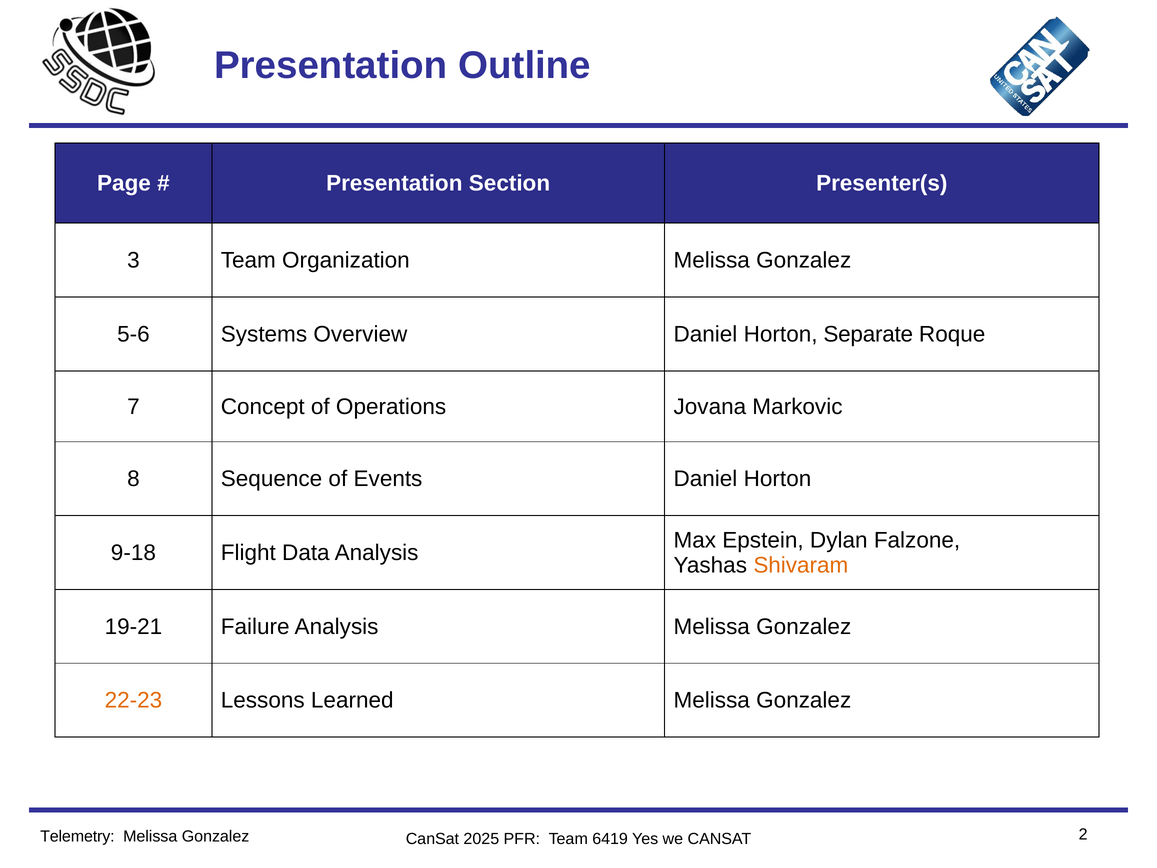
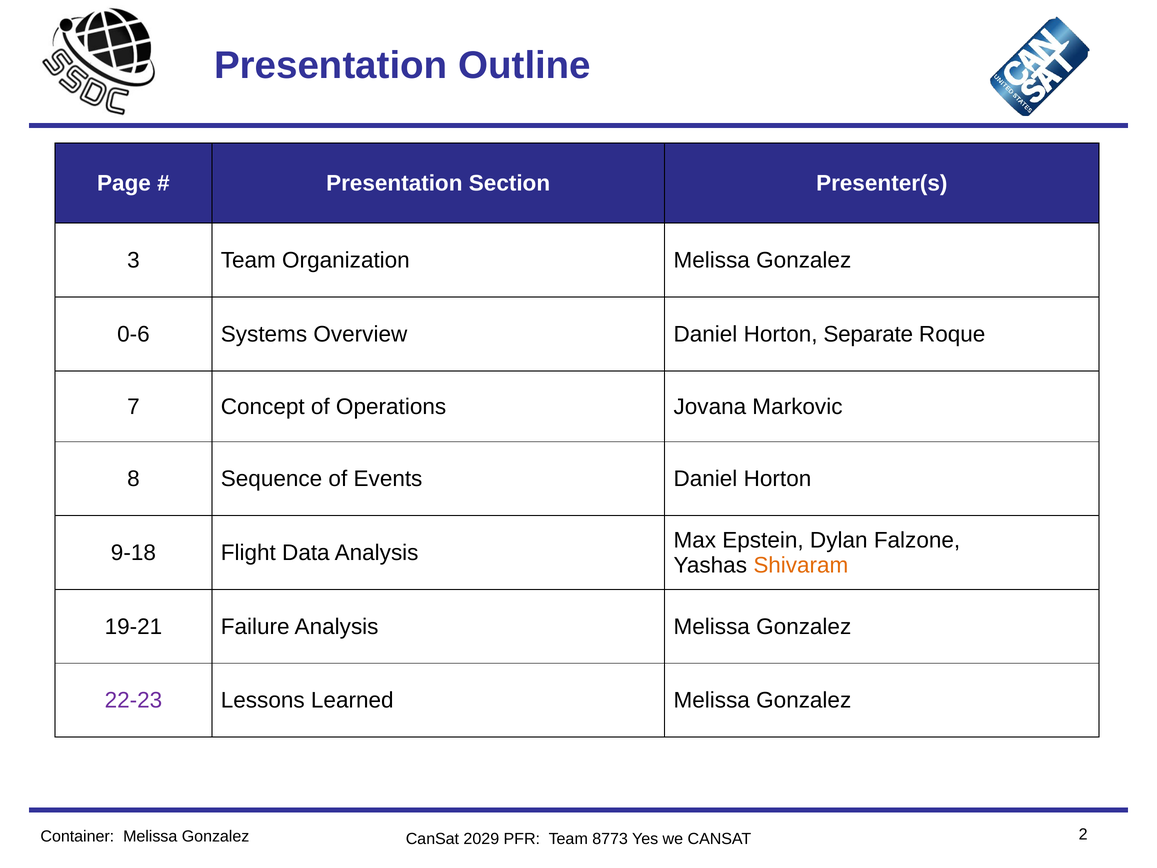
5-6: 5-6 -> 0-6 (133, 334)
22-23 colour: orange -> purple (133, 700)
Telemetry: Telemetry -> Container (77, 836)
2025: 2025 -> 2029 (481, 839)
6419: 6419 -> 8773 (610, 839)
